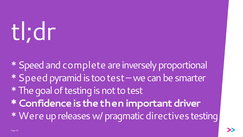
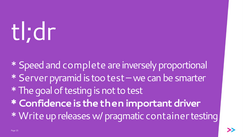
Speed: Speed -> Server (33, 78)
Were: Were -> Write (31, 116)
directives: directives -> container (167, 116)
